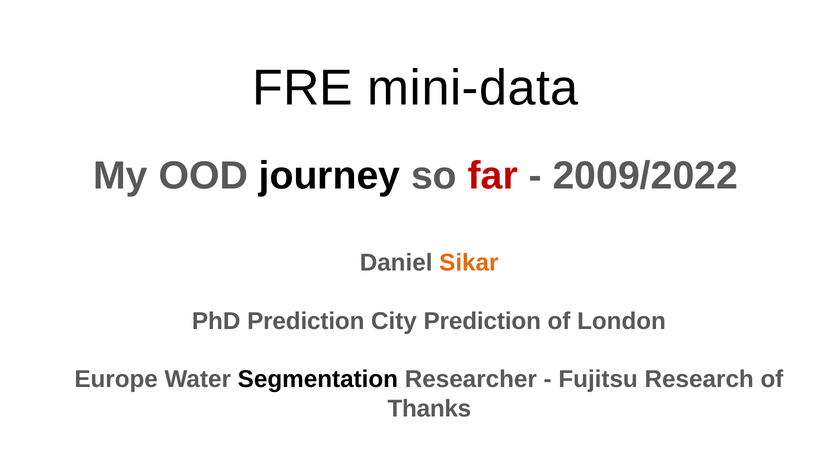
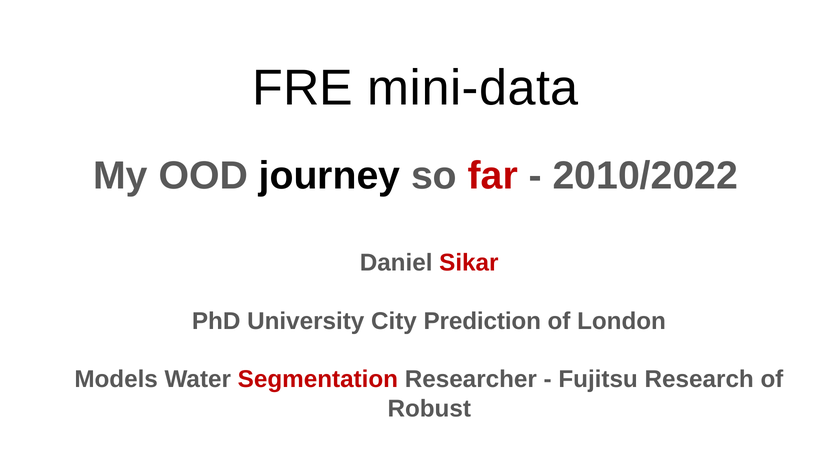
2009/2022: 2009/2022 -> 2010/2022 (645, 176)
Sikar colour: orange -> red (469, 263)
PhD Prediction: Prediction -> University (306, 321)
Europe: Europe -> Models (116, 379)
Segmentation colour: black -> red (318, 379)
Thanks: Thanks -> Robust (429, 409)
